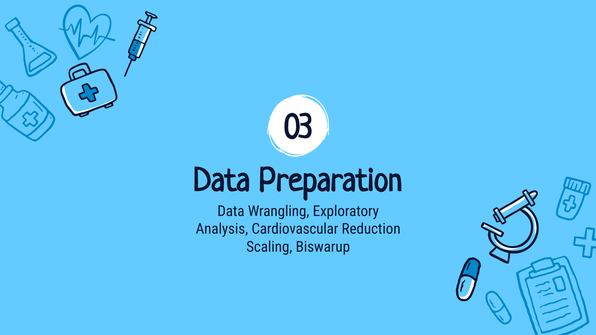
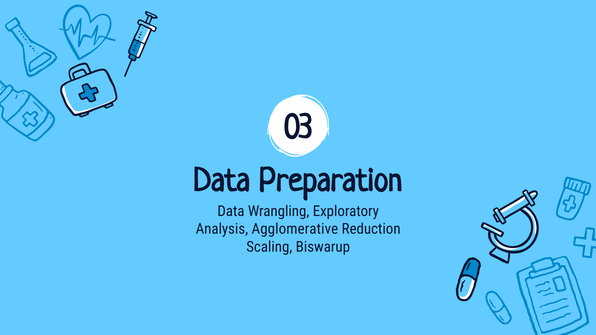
Cardiovascular: Cardiovascular -> Agglomerative (295, 229)
